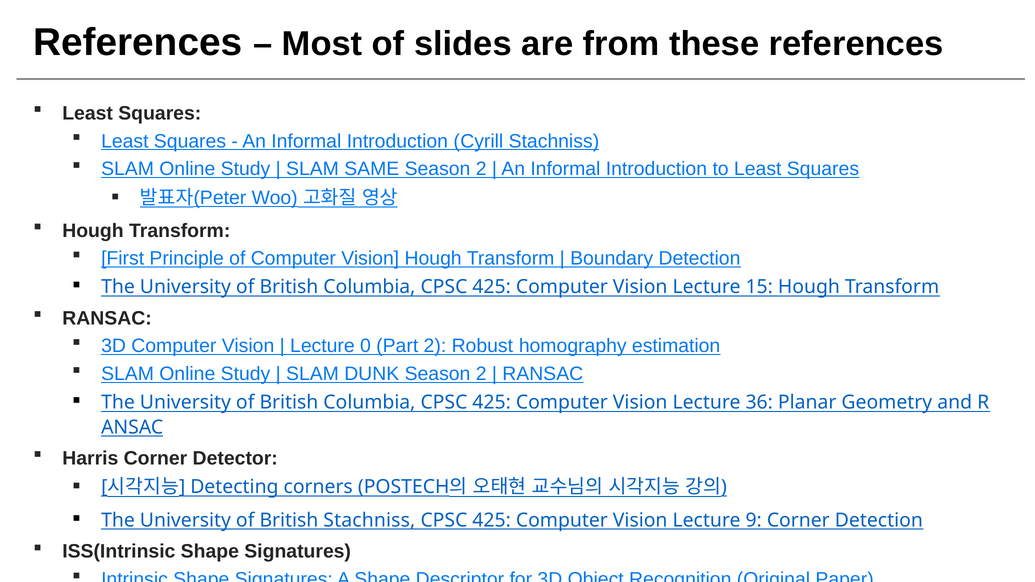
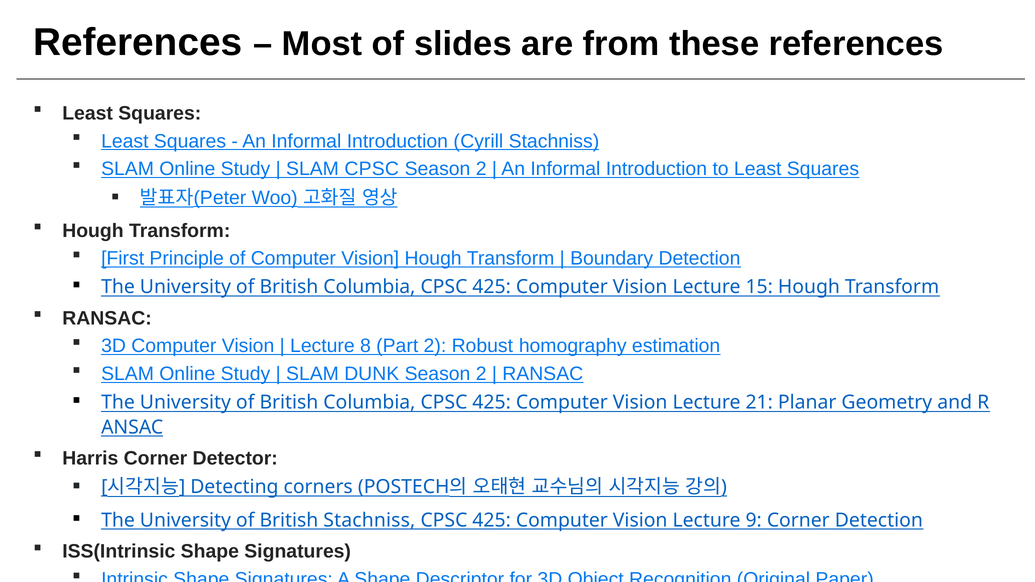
SLAM SAME: SAME -> CPSC (372, 169)
0: 0 -> 8 (365, 346)
36: 36 -> 21 (759, 403)
